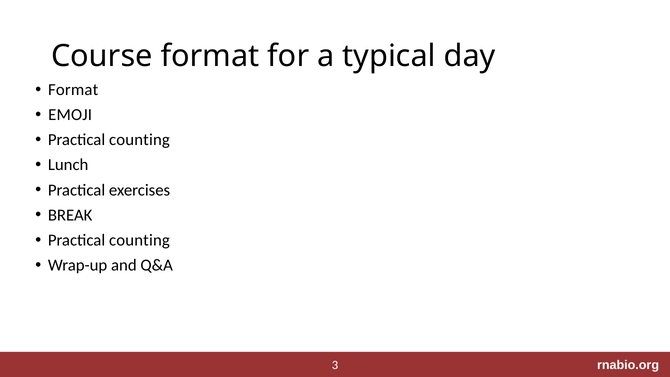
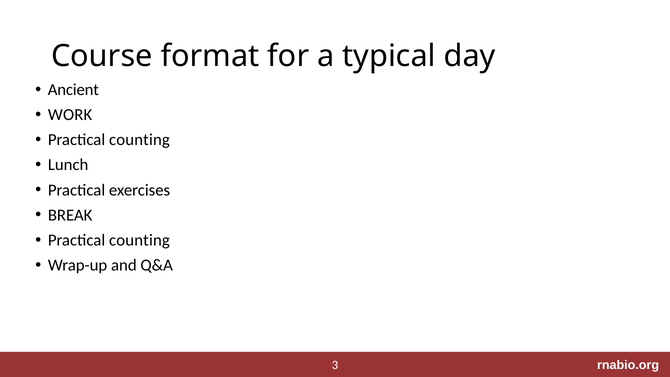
Format: Format -> Ancient (73, 90)
EMOJI: EMOJI -> WORK (70, 115)
